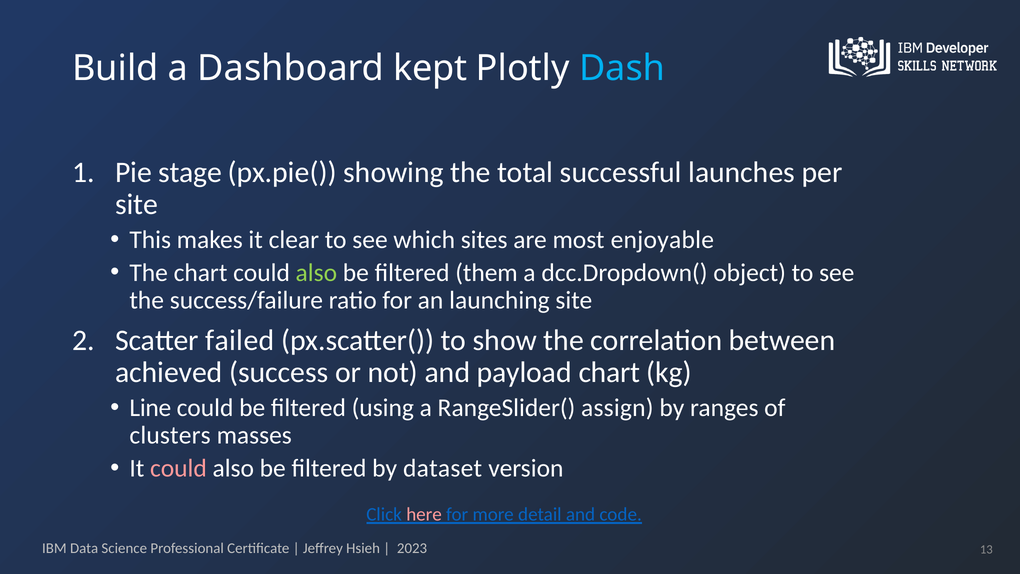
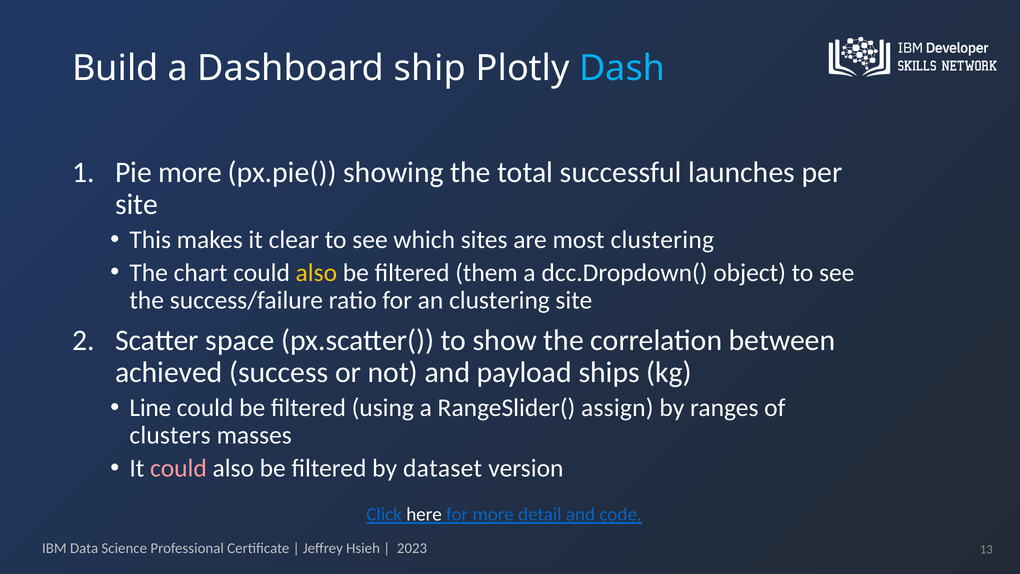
kept: kept -> ship (430, 68)
Pie stage: stage -> more (190, 172)
most enjoyable: enjoyable -> clustering (662, 240)
also colour: light green -> yellow (316, 272)
an launching: launching -> clustering (499, 300)
failed: failed -> space (240, 340)
payload chart: chart -> ships (609, 372)
here colour: pink -> white (424, 514)
